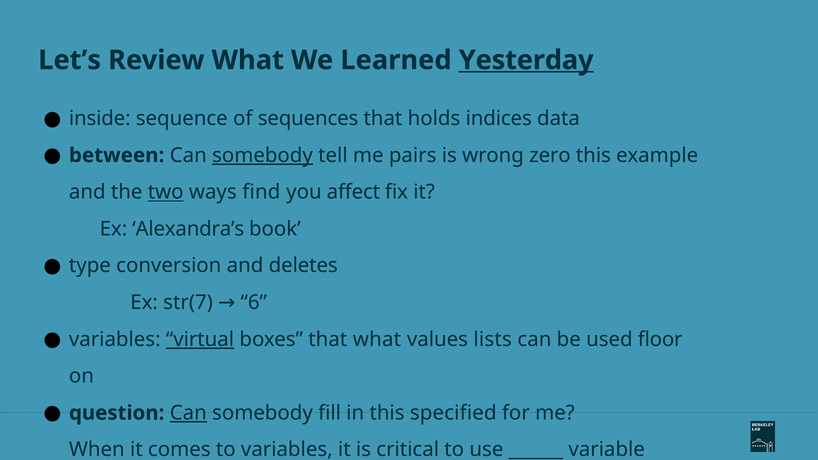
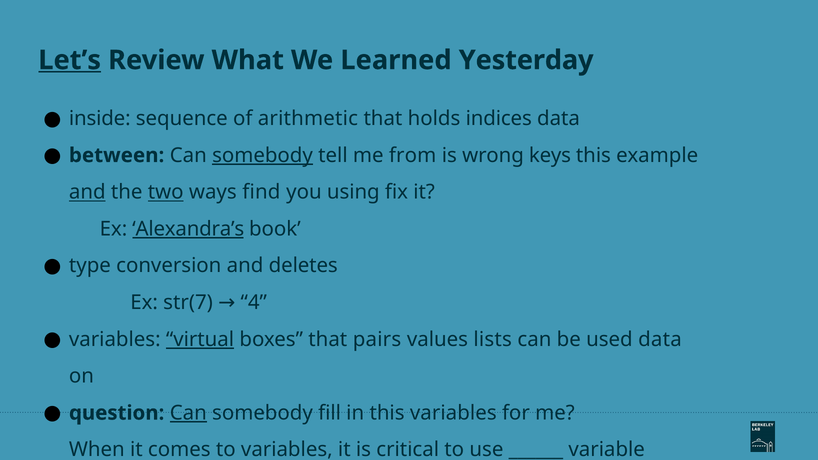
Let’s underline: none -> present (70, 60)
Yesterday underline: present -> none (526, 60)
sequences: sequences -> arithmetic (308, 119)
pairs: pairs -> from (413, 155)
zero: zero -> keys (550, 155)
and underline: none -> present (87, 192)
affect: affect -> using (353, 192)
Alexandra’s underline: none -> present (188, 229)
6: 6 -> 4 (254, 303)
that what: what -> pairs (377, 339)
used floor: floor -> data (660, 339)
this specified: specified -> variables (453, 413)
